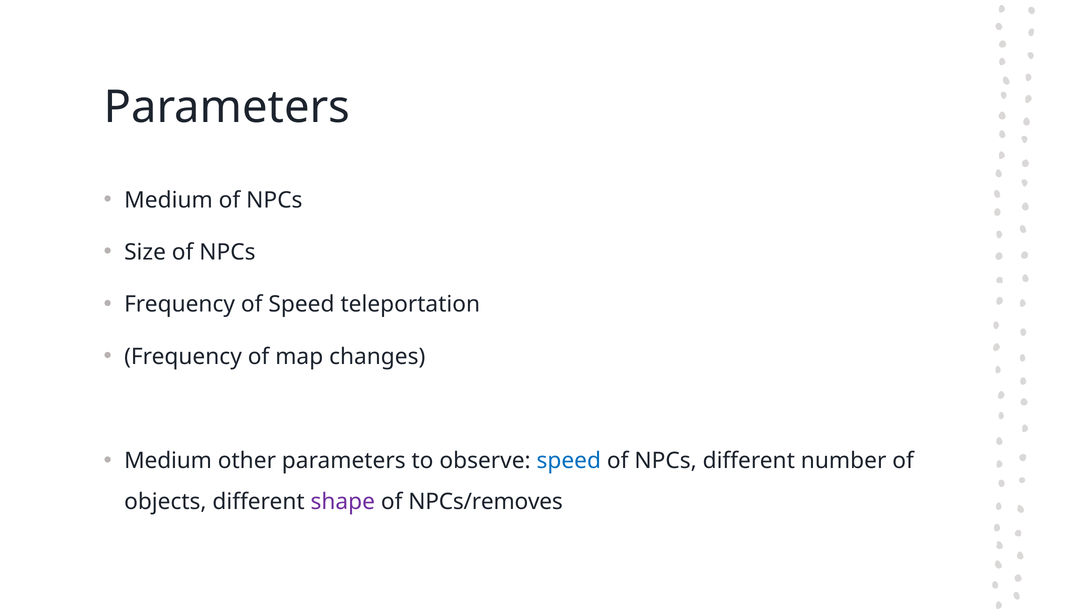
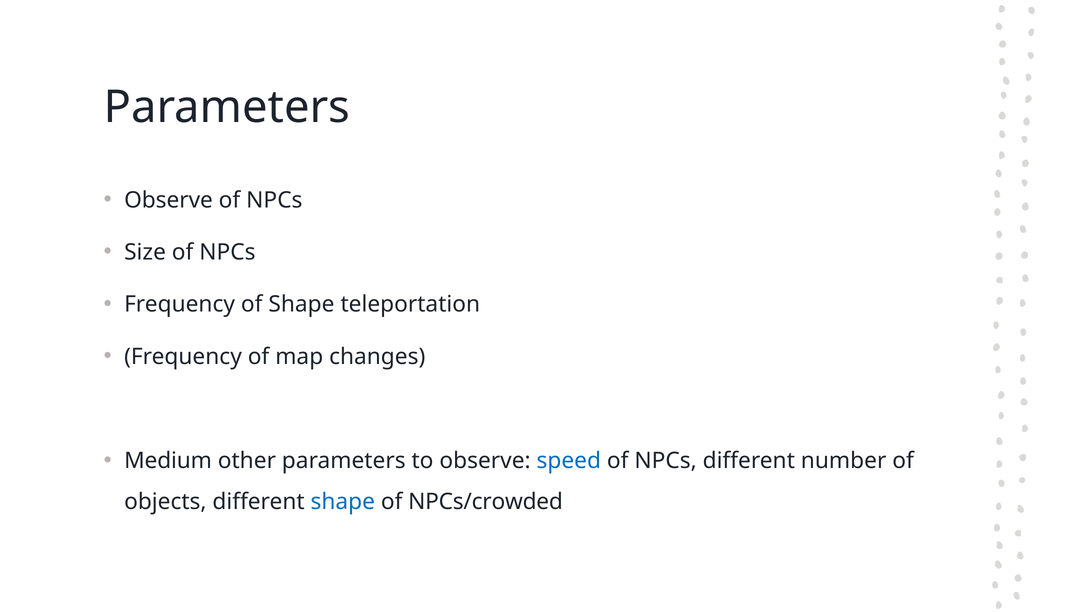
Medium: Medium -> Observe (169, 200)
of Speed: Speed -> Shape (301, 305)
shape colour: purple -> blue (343, 502)
NPCs/removes: NPCs/removes -> NPCs/crowded (486, 502)
